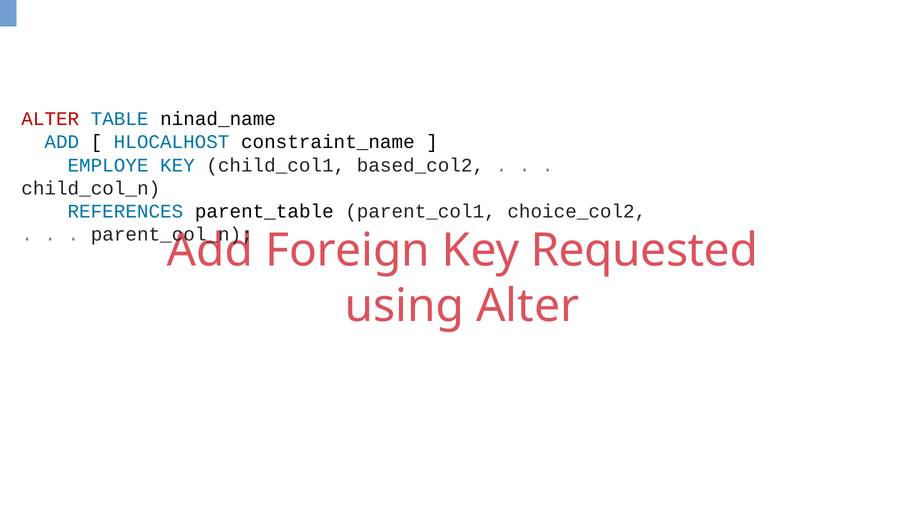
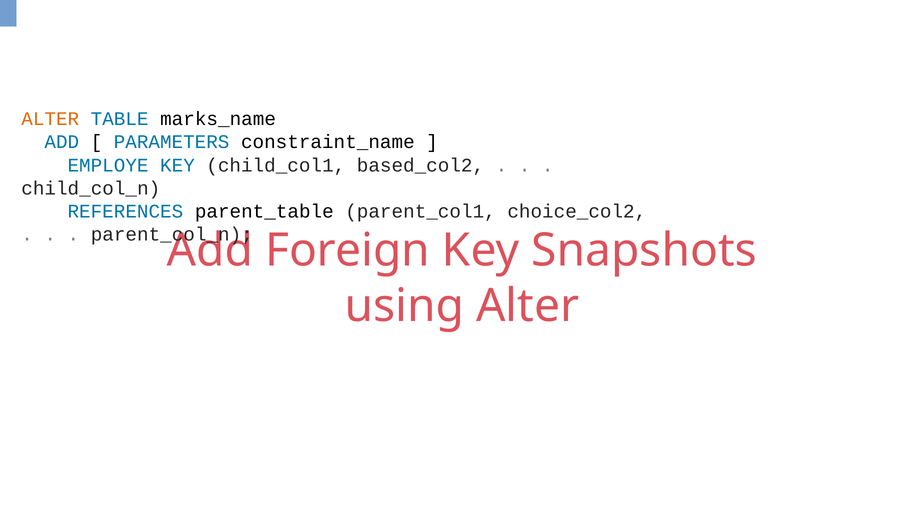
ALTER colour: red -> orange (50, 119)
ninad_name: ninad_name -> marks_name (218, 119)
HLOCALHOST: HLOCALHOST -> PARAMETERS (172, 142)
Requested: Requested -> Snapshots (644, 251)
